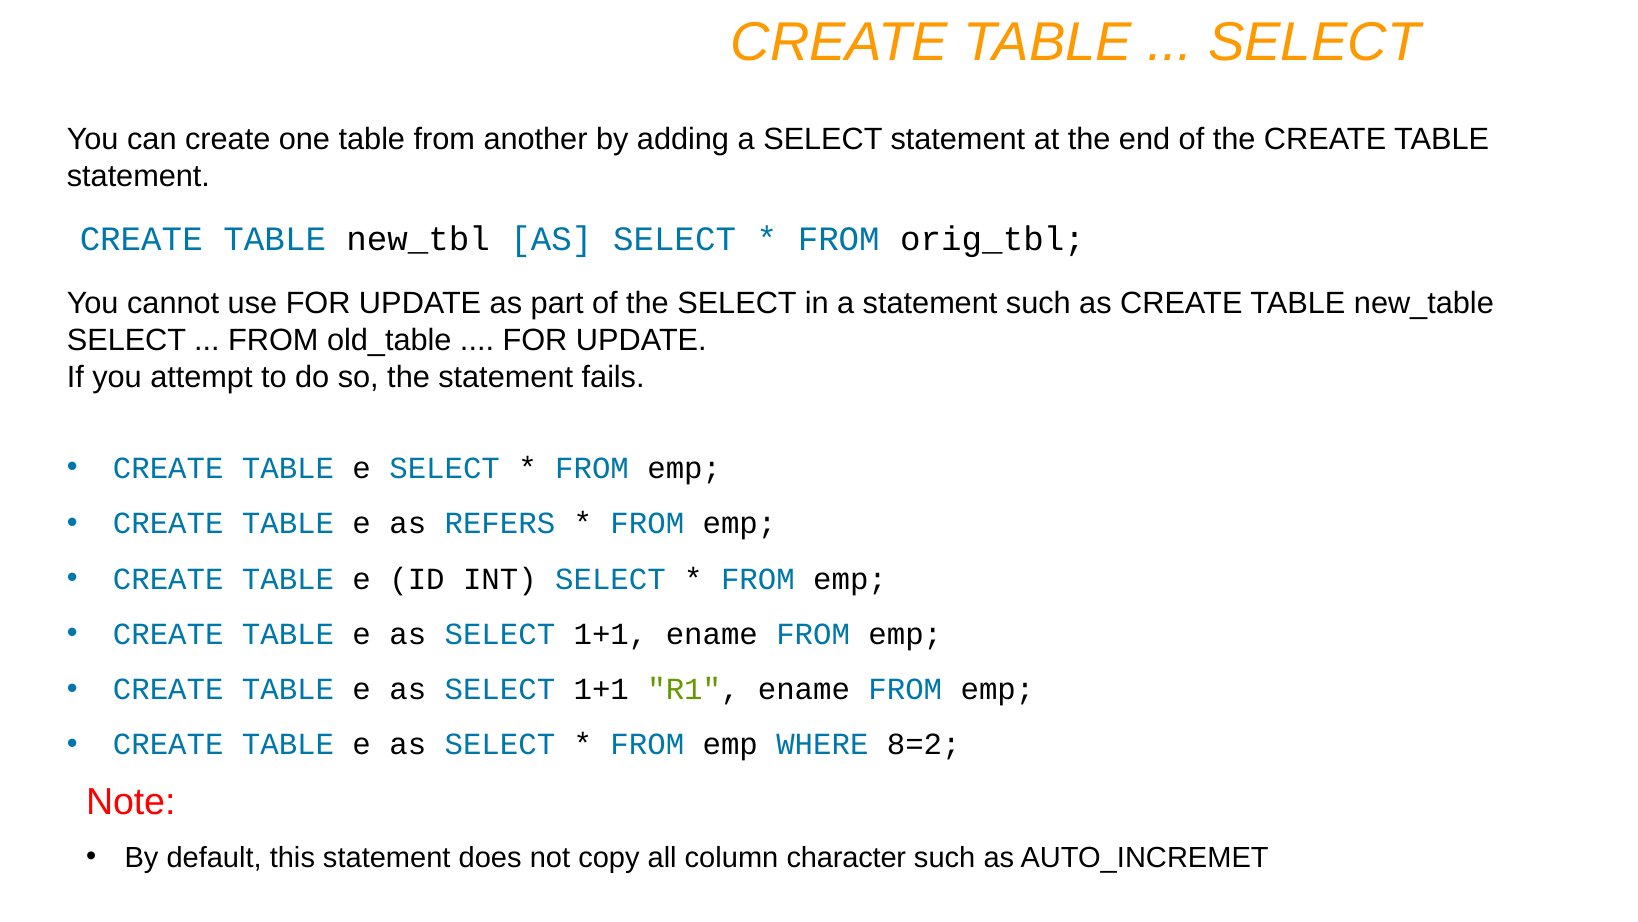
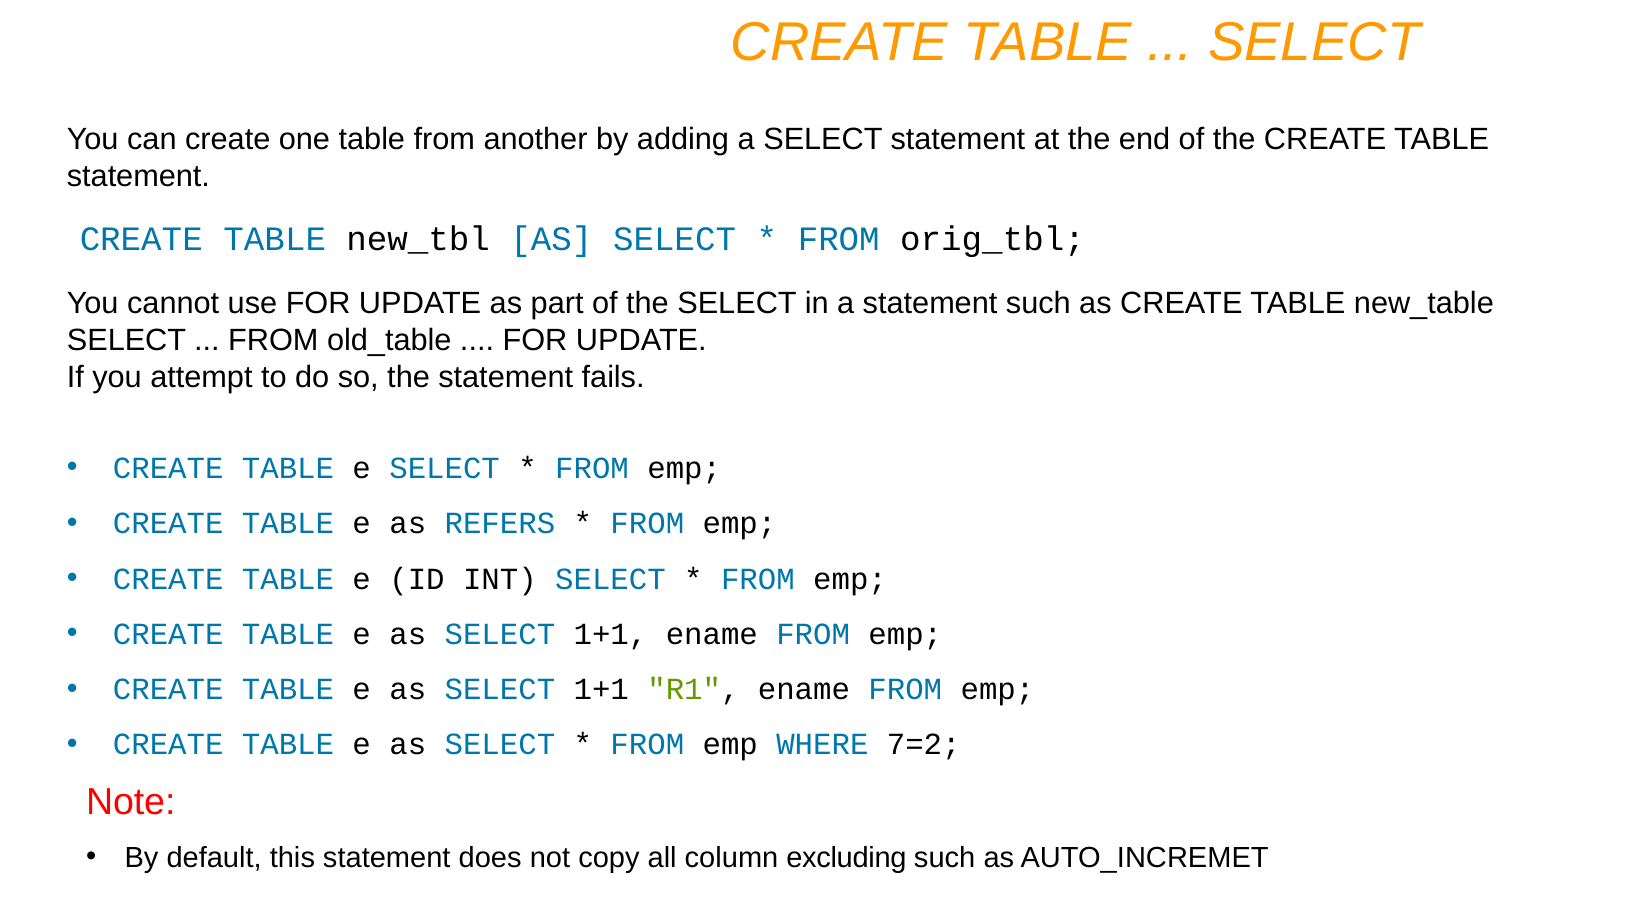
8=2: 8=2 -> 7=2 (924, 744)
character: character -> excluding (846, 857)
